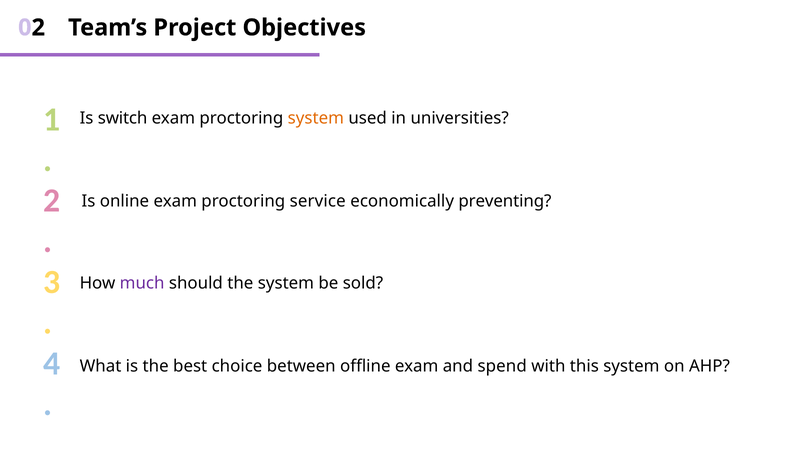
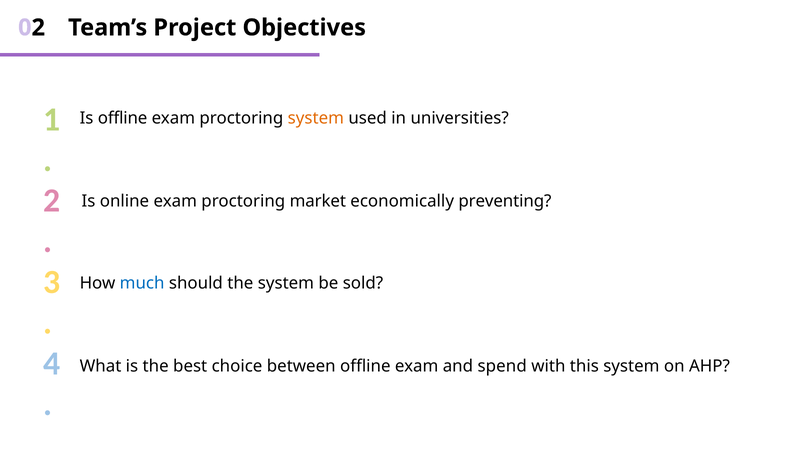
Is switch: switch -> offline (123, 118)
service: service -> market (318, 201)
much colour: purple -> blue (142, 283)
